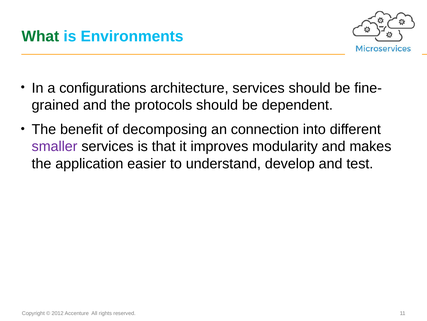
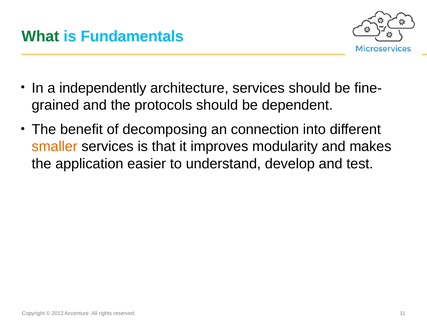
Environments: Environments -> Fundamentals (132, 36)
configurations: configurations -> independently (103, 88)
smaller colour: purple -> orange (55, 146)
